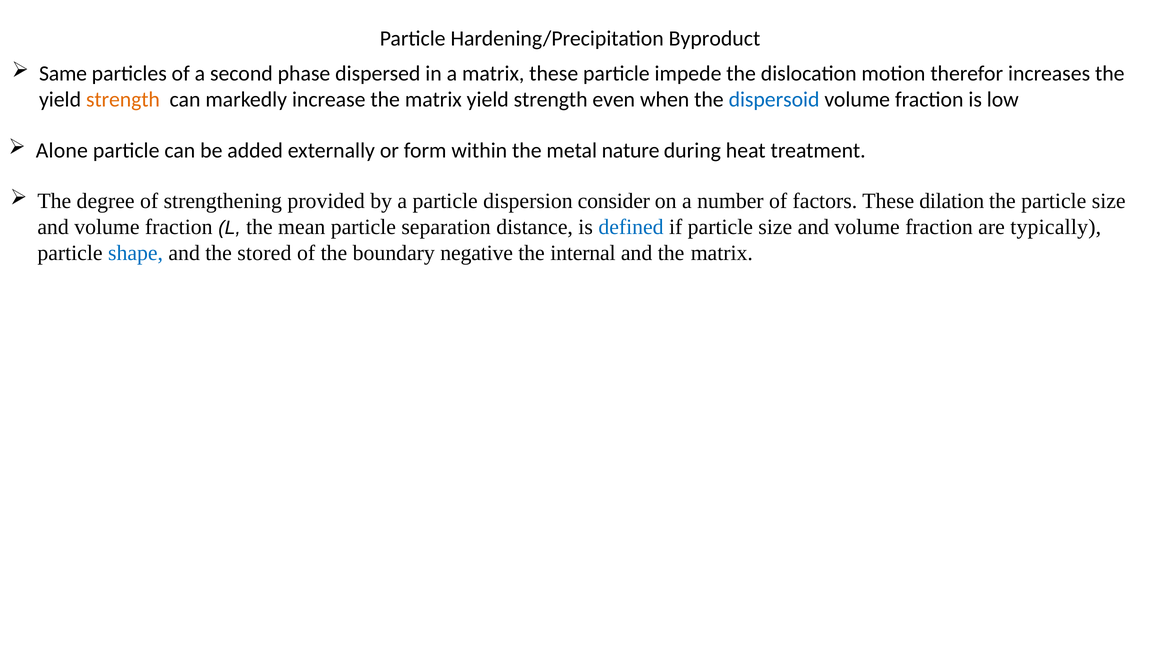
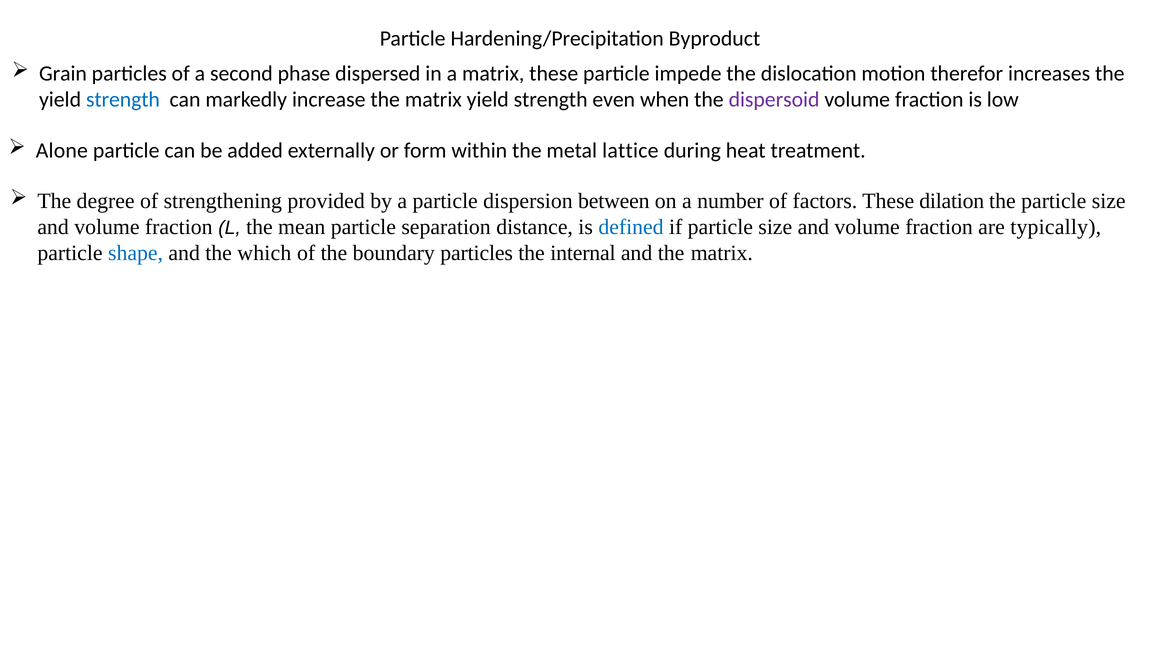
Same: Same -> Grain (63, 74)
strength colour: orange -> blue (123, 100)
dispersoid colour: blue -> purple (774, 100)
nature: nature -> lattice (630, 150)
consider: consider -> between (614, 201)
stored: stored -> which (264, 253)
boundary negative: negative -> particles (477, 253)
